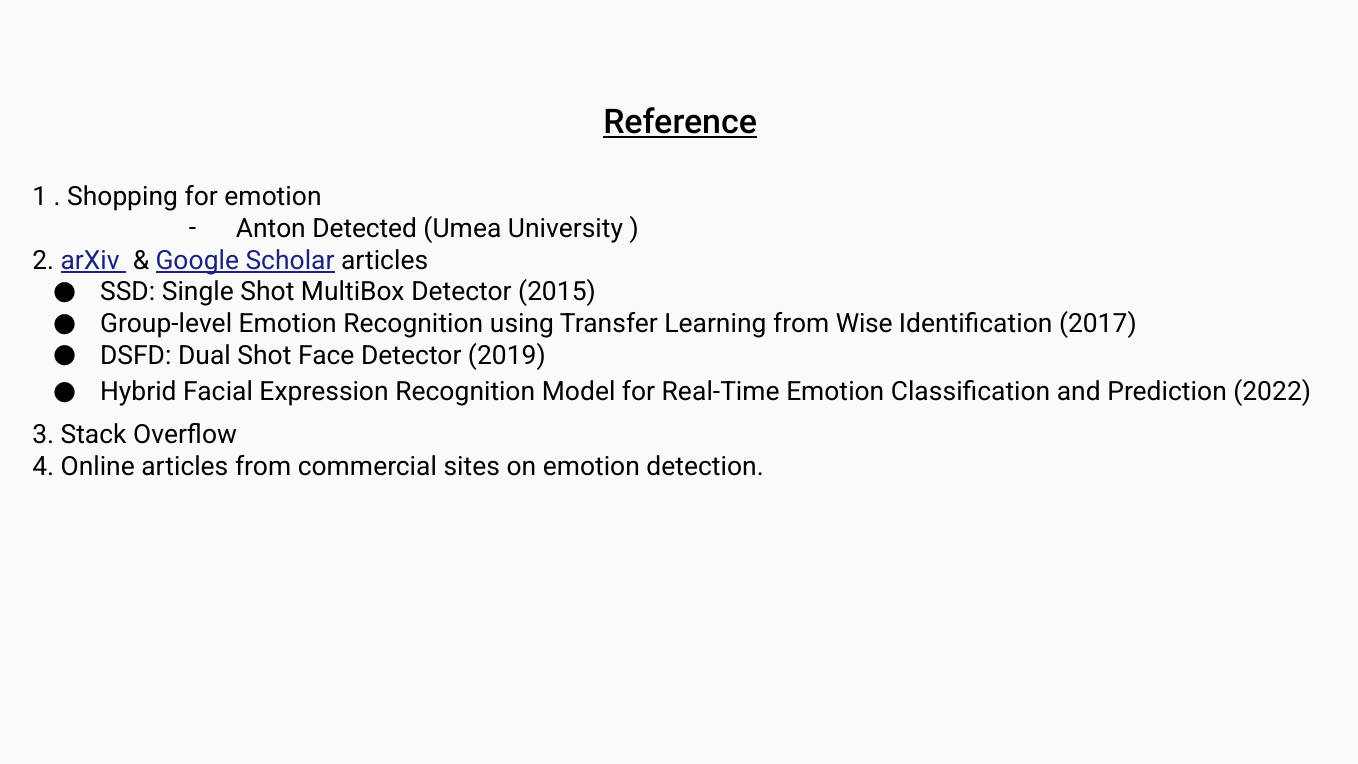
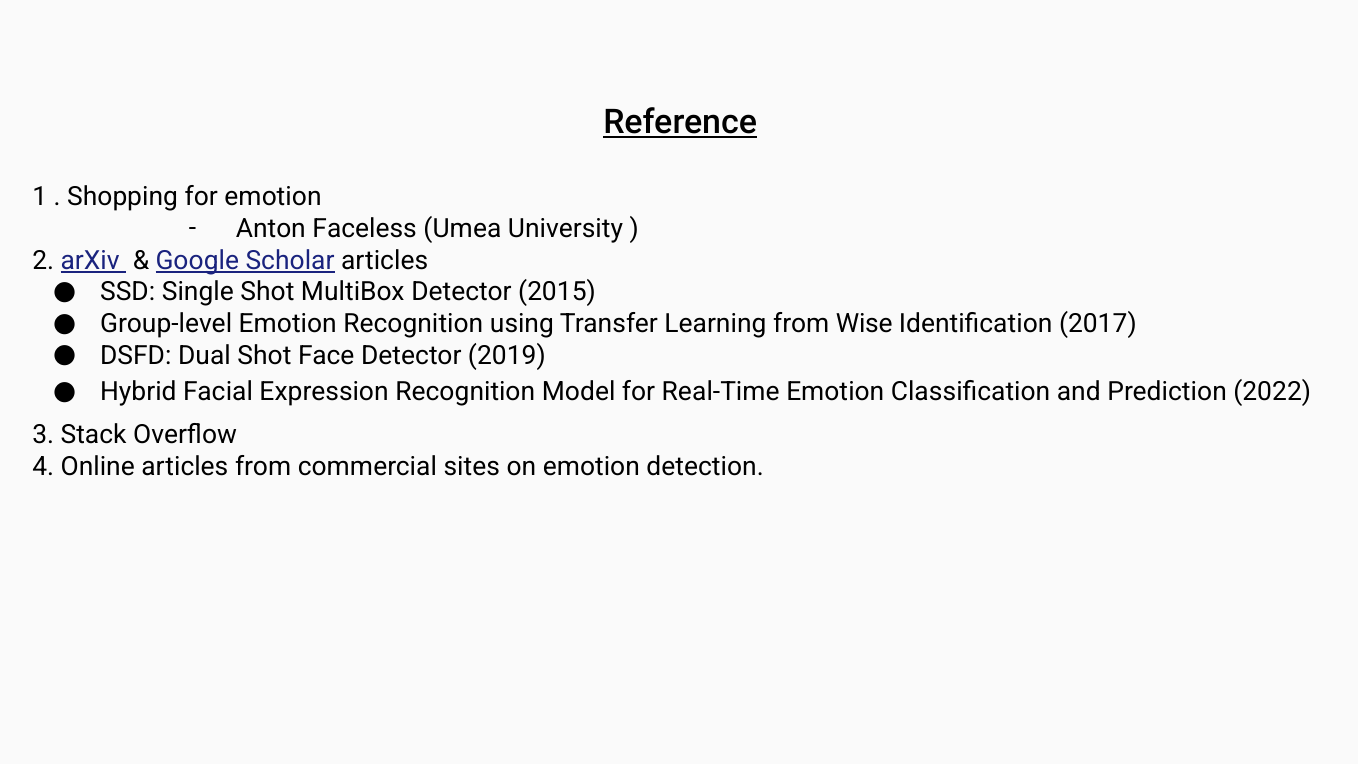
Detected: Detected -> Faceless (365, 229)
